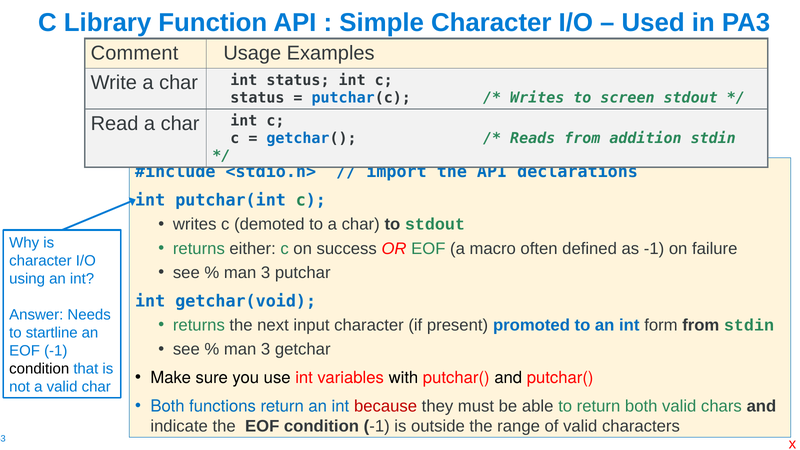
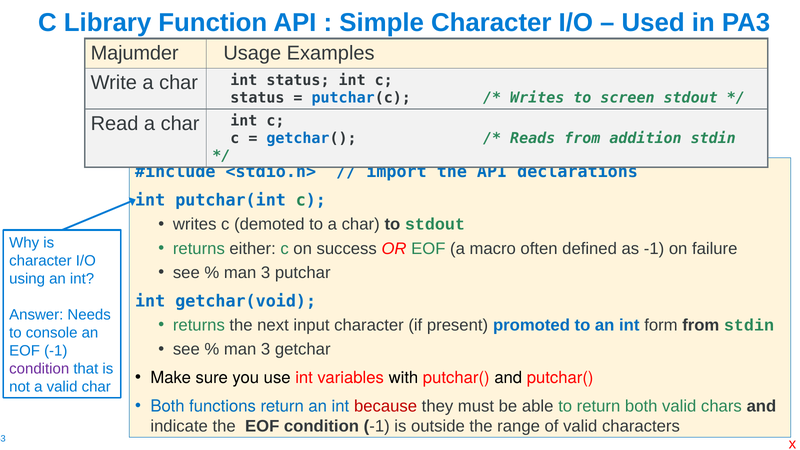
Comment: Comment -> Majumder (135, 53)
startline: startline -> console (52, 333)
condition colour: black -> purple (39, 369)
